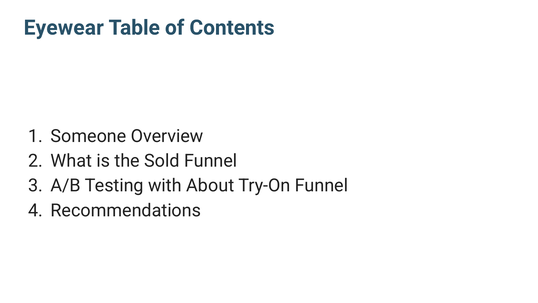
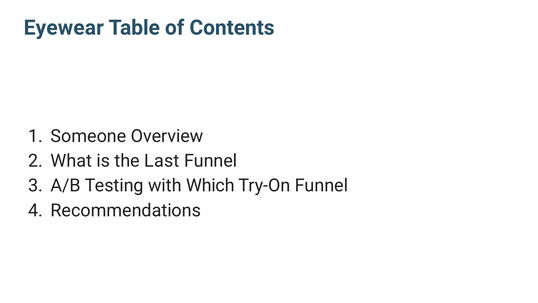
Sold: Sold -> Last (162, 161)
About: About -> Which (210, 185)
